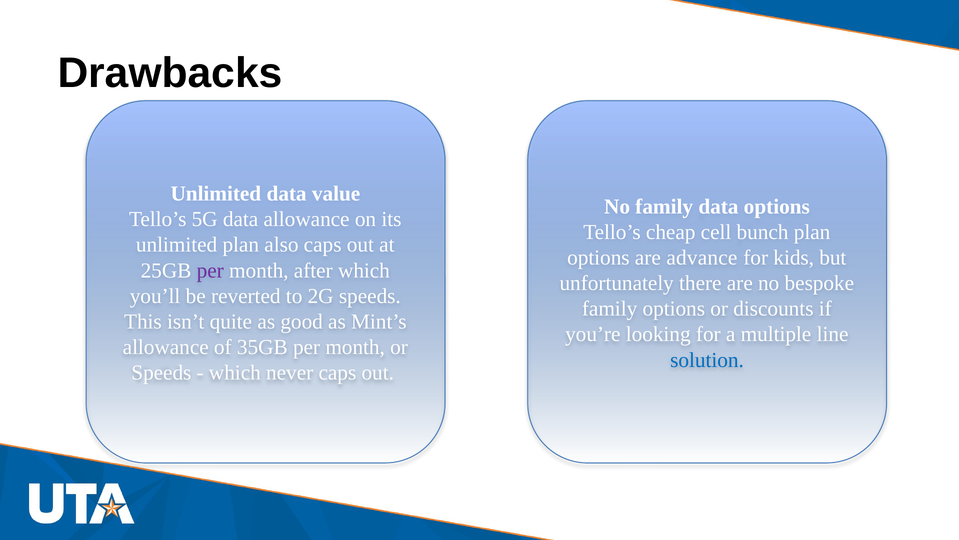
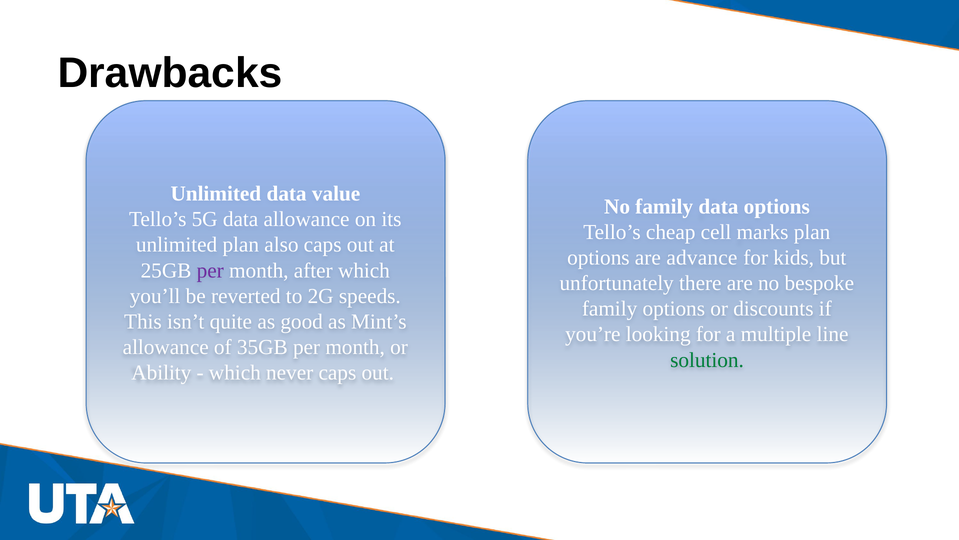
bunch: bunch -> marks (763, 232)
solution colour: blue -> green (707, 360)
Speeds: Speeds -> Ability (161, 372)
